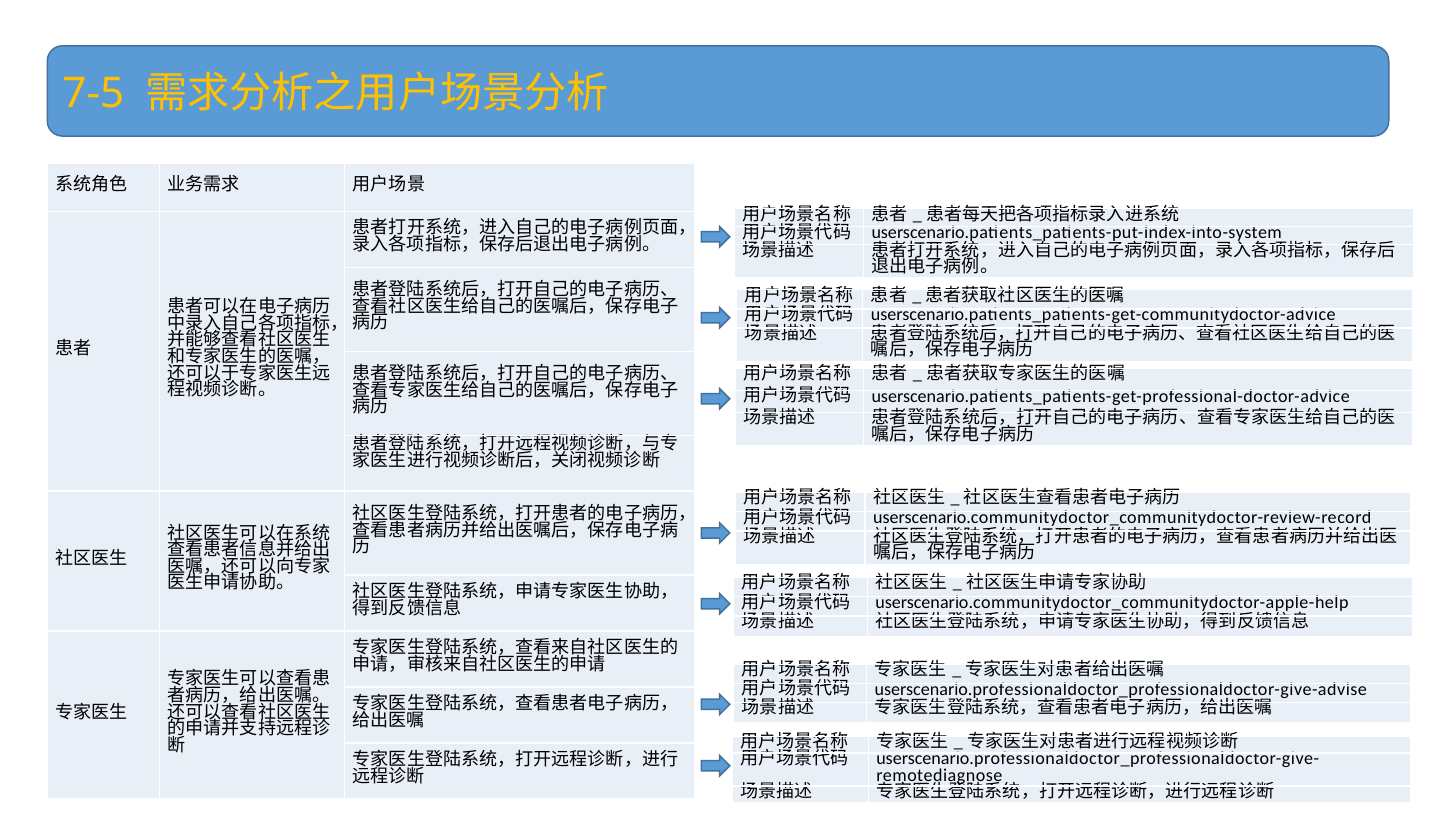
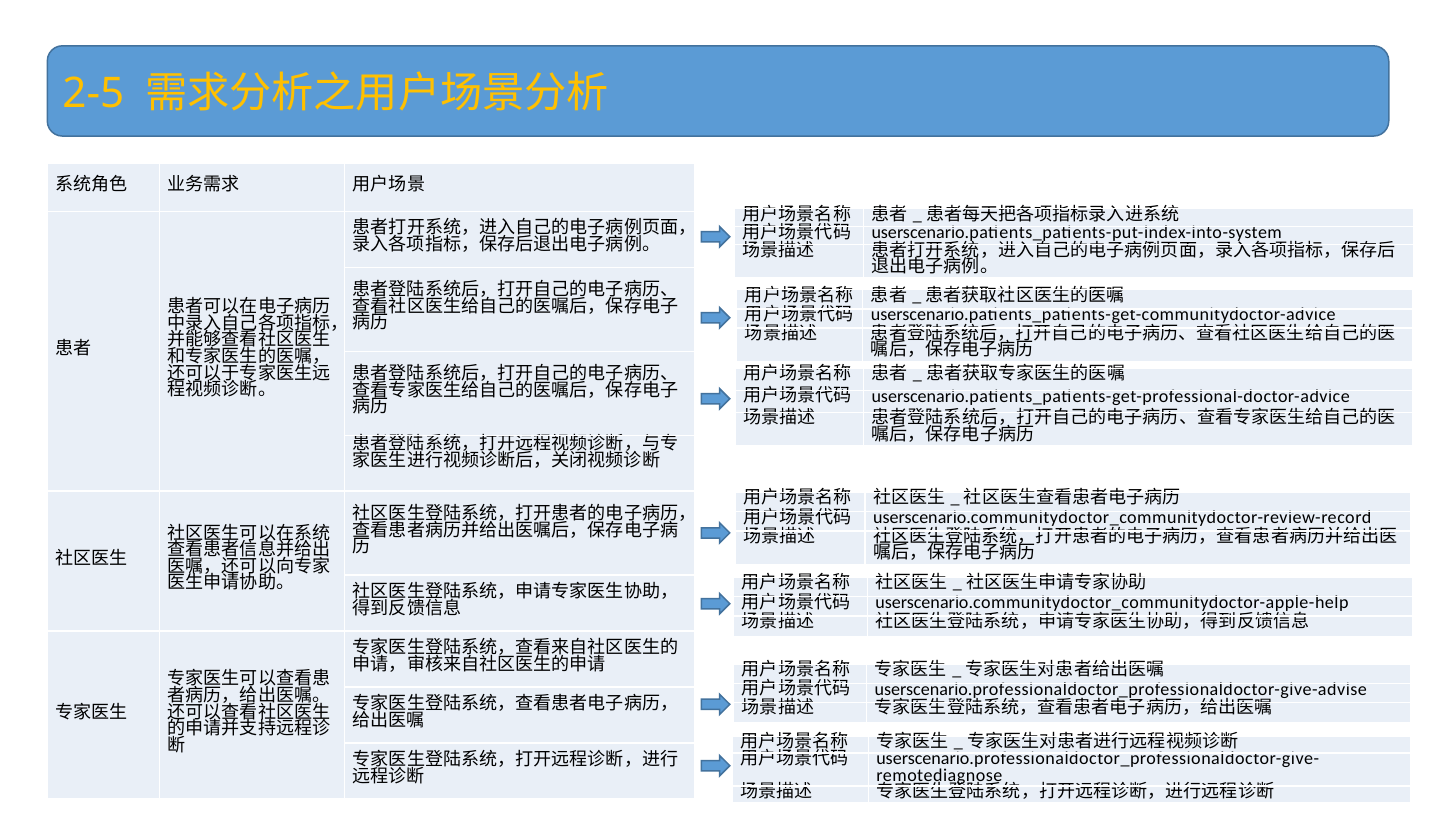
7-5: 7-5 -> 2-5 (93, 94)
